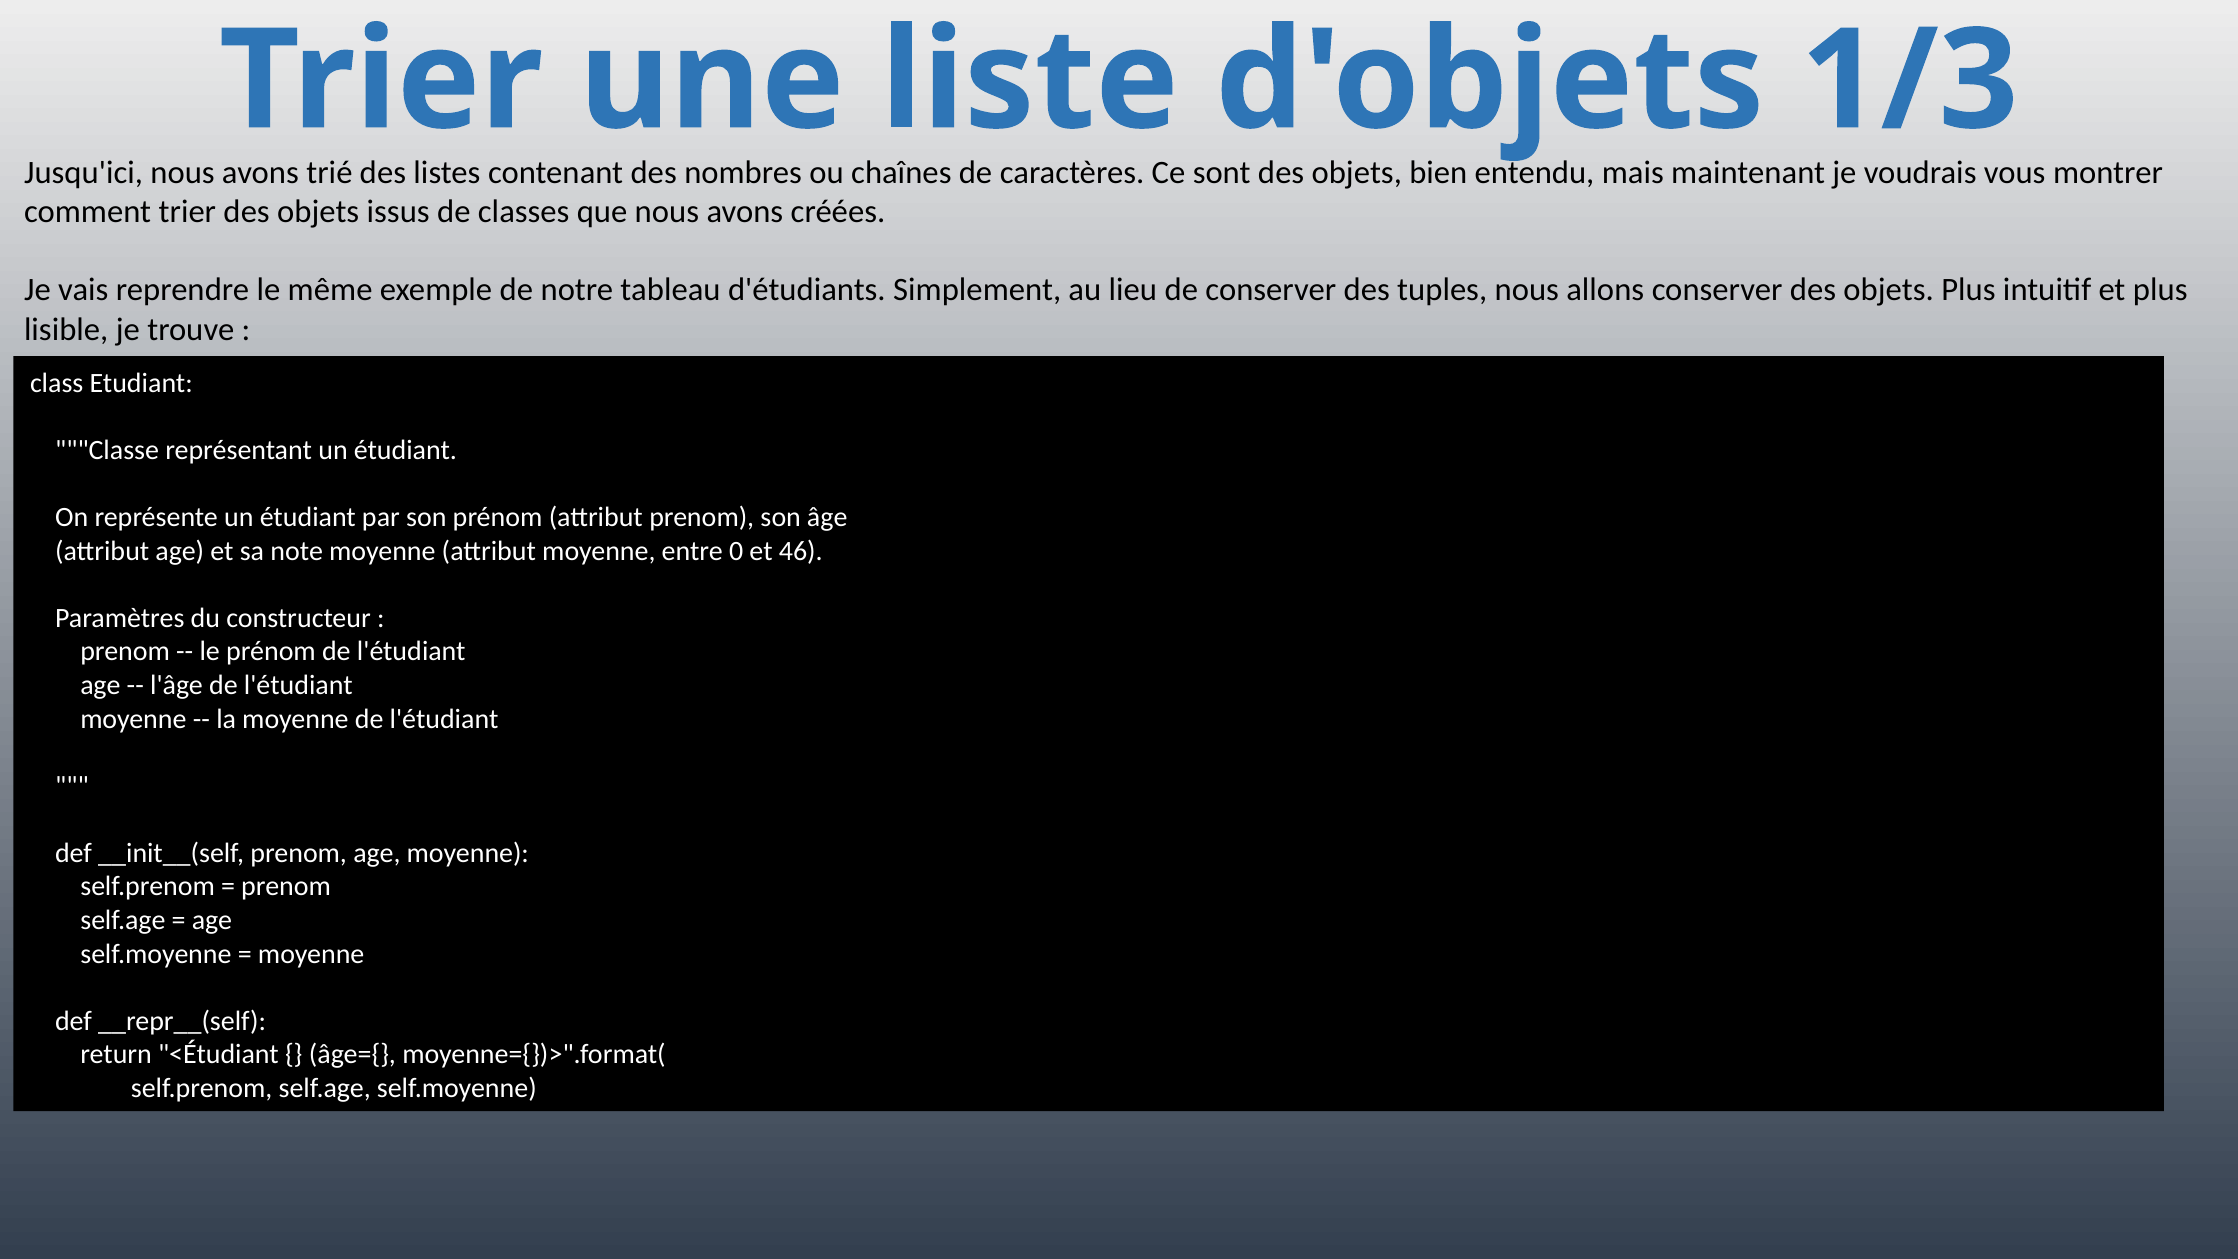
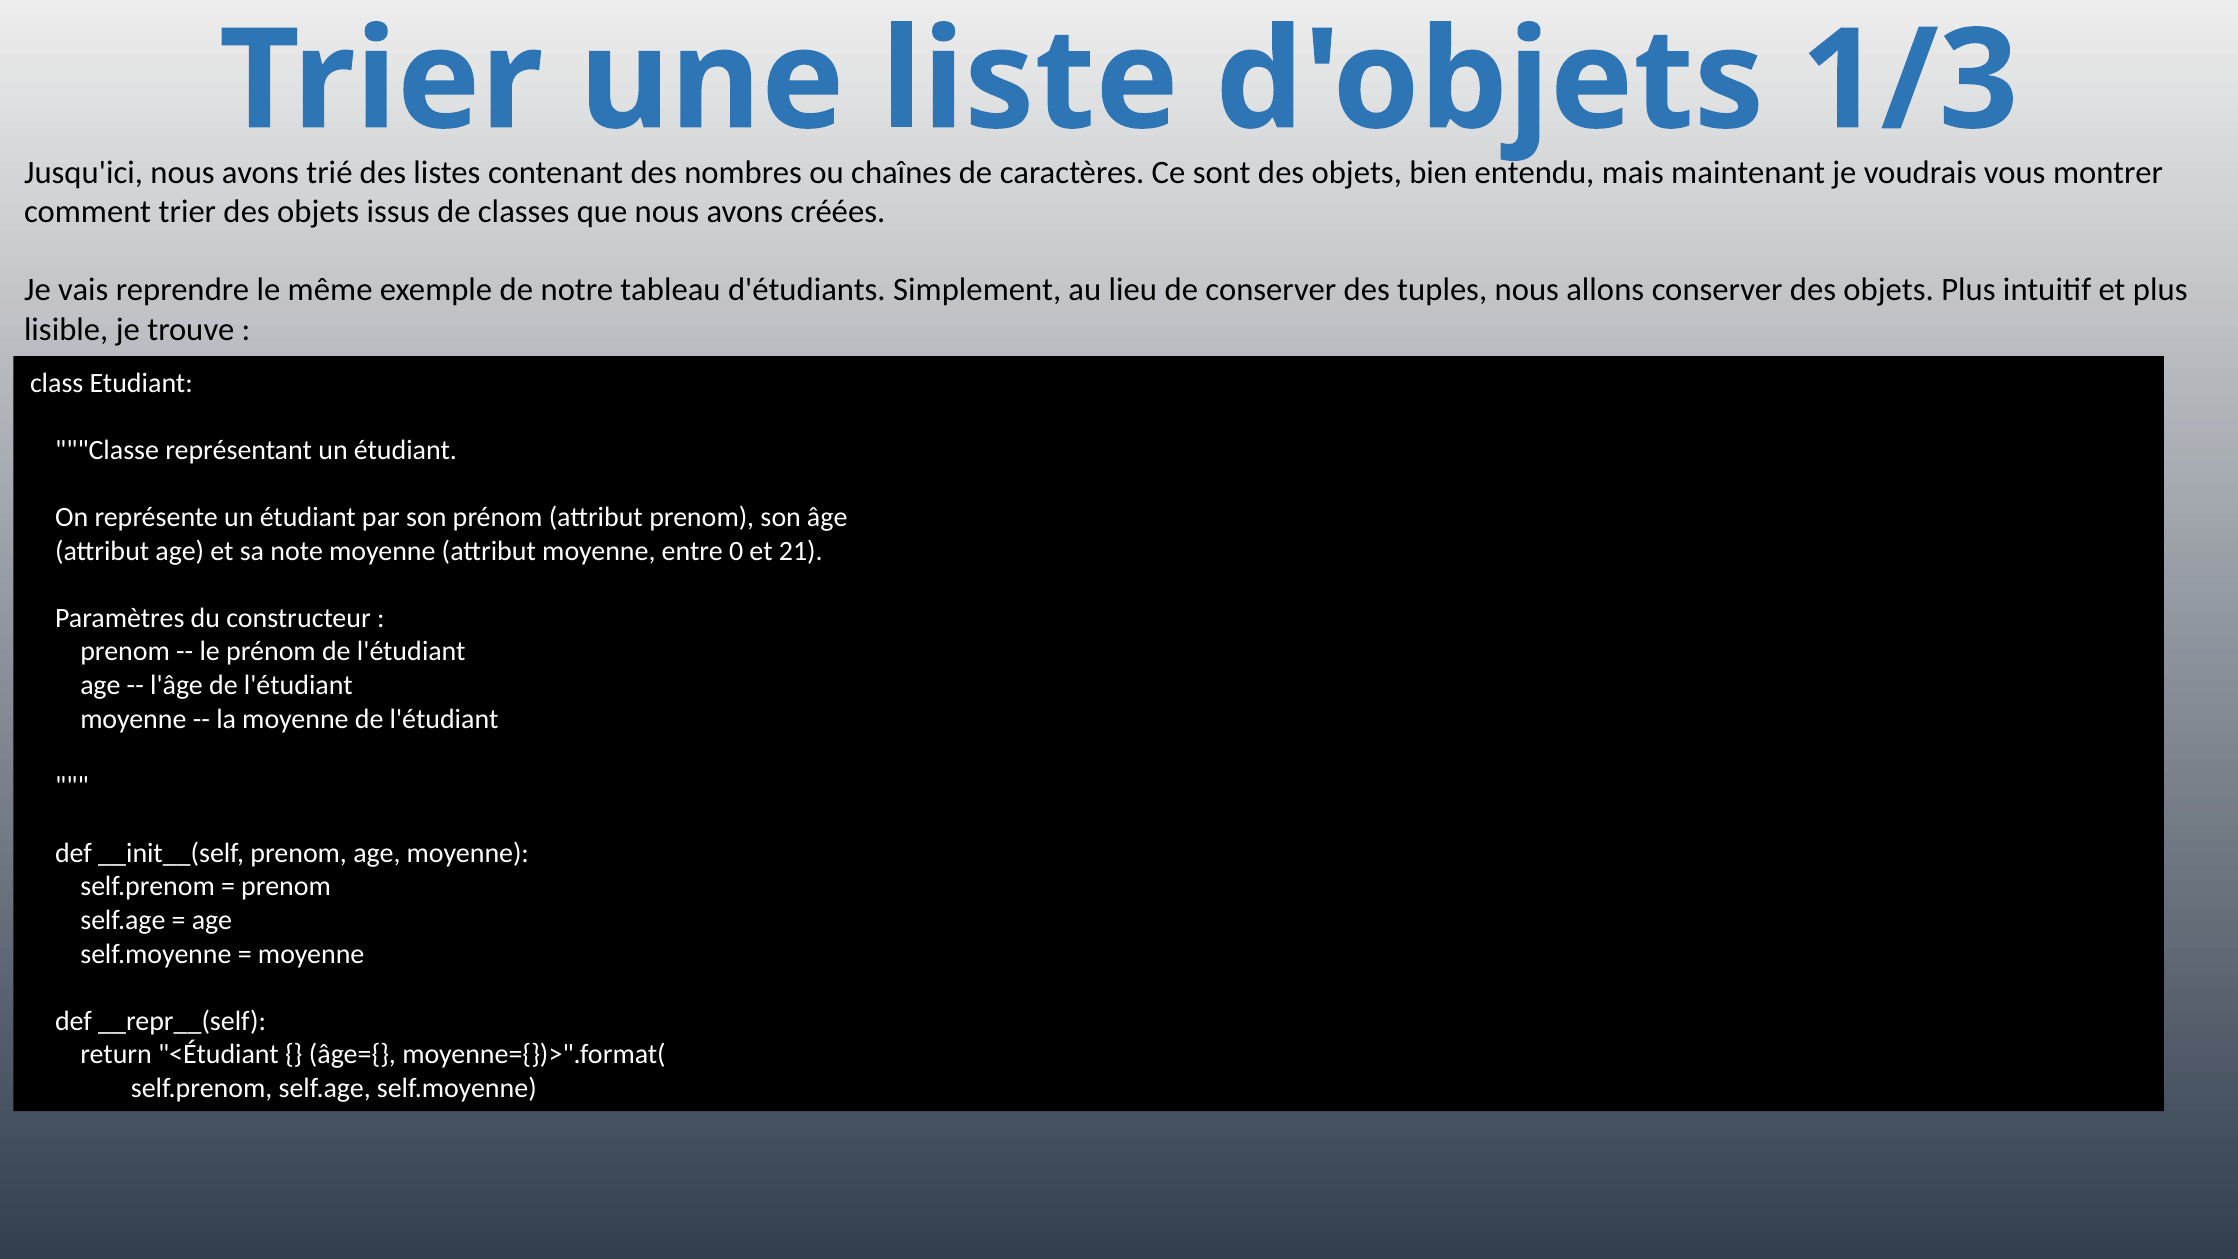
46: 46 -> 21 (801, 551)
